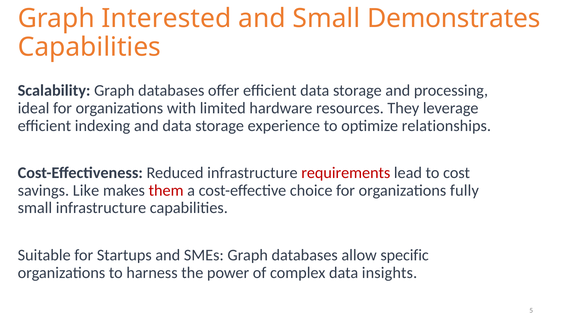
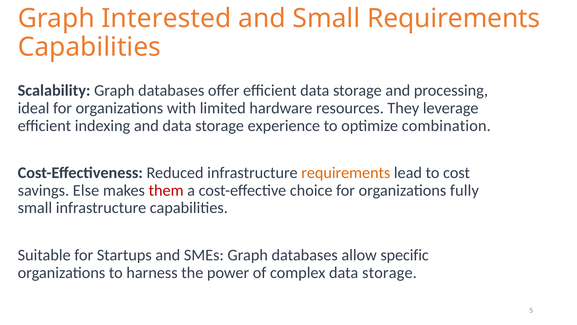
Small Demonstrates: Demonstrates -> Requirements (454, 18)
relationships: relationships -> combination (446, 125)
requirements colour: red -> orange (346, 173)
Like: Like -> Else (86, 190)
complex data insights: insights -> storage (389, 272)
